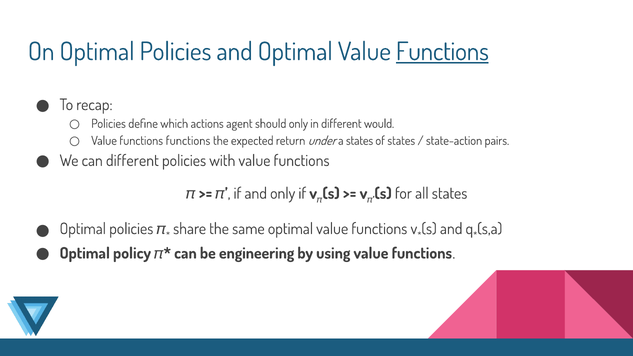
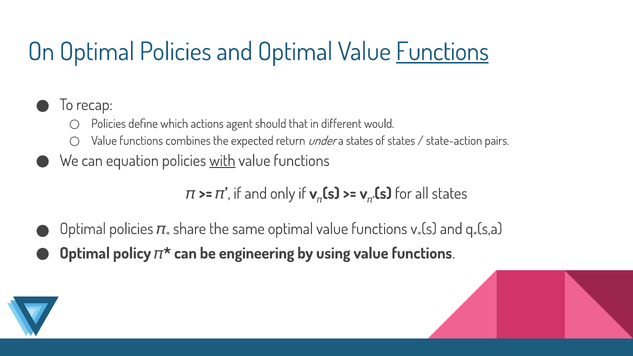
should only: only -> that (298, 124)
functions functions: functions -> combines (188, 141)
can different: different -> equation (132, 161)
with underline: none -> present (222, 161)
